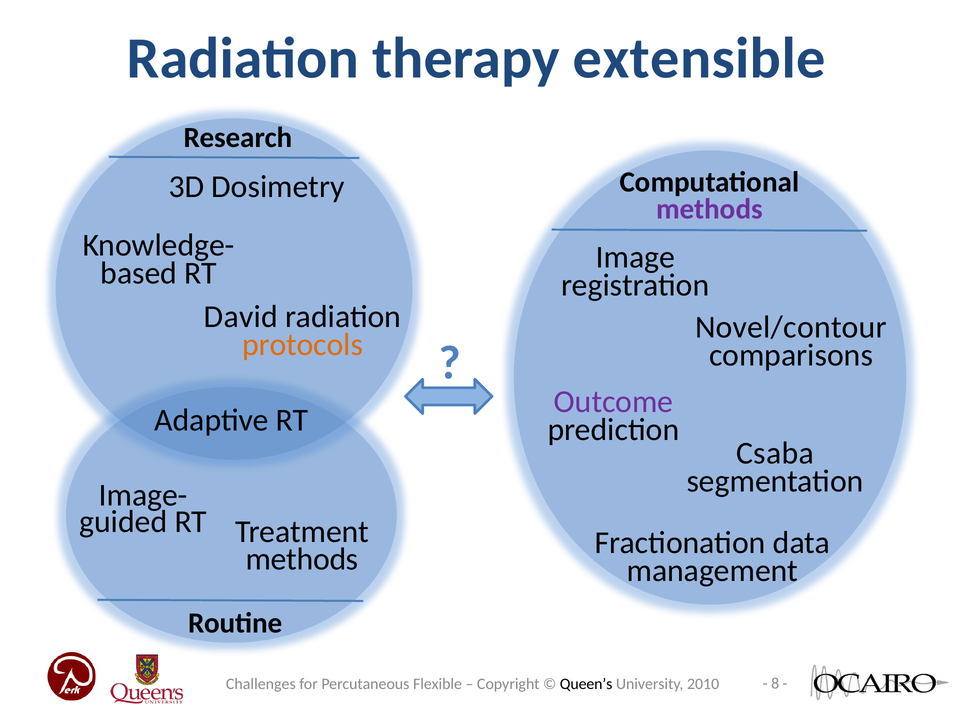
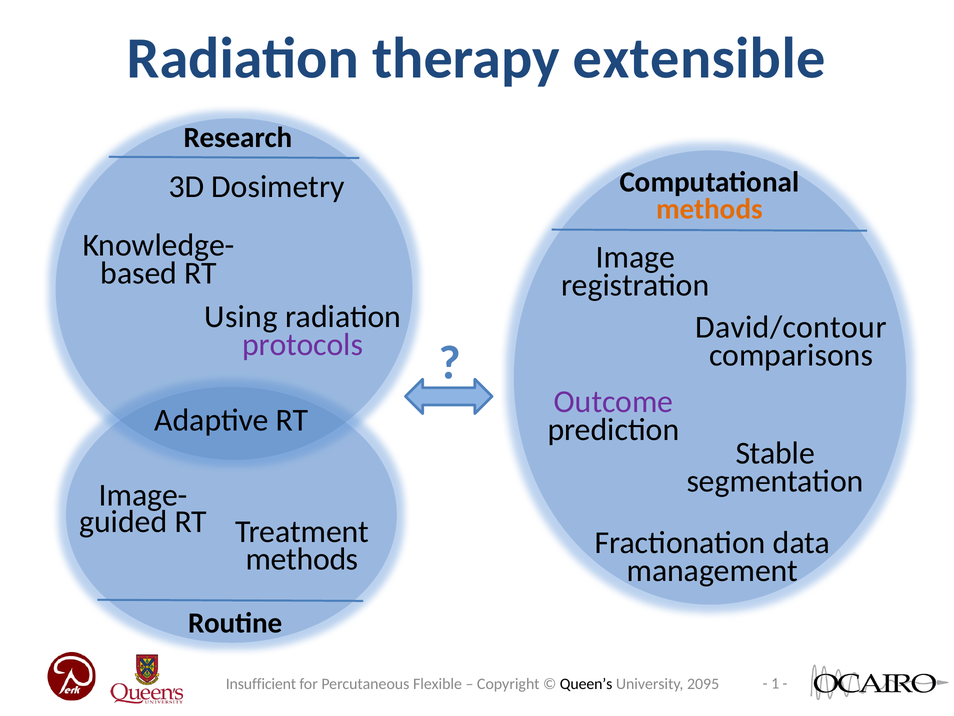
methods colour: purple -> orange (709, 209)
David: David -> Using (241, 317)
Novel/contour: Novel/contour -> David/contour (791, 327)
protocols colour: orange -> purple (303, 344)
Csaba: Csaba -> Stable (775, 453)
8: 8 -> 1 (775, 683)
Challenges: Challenges -> Insufficient (261, 683)
2010: 2010 -> 2095 (703, 683)
